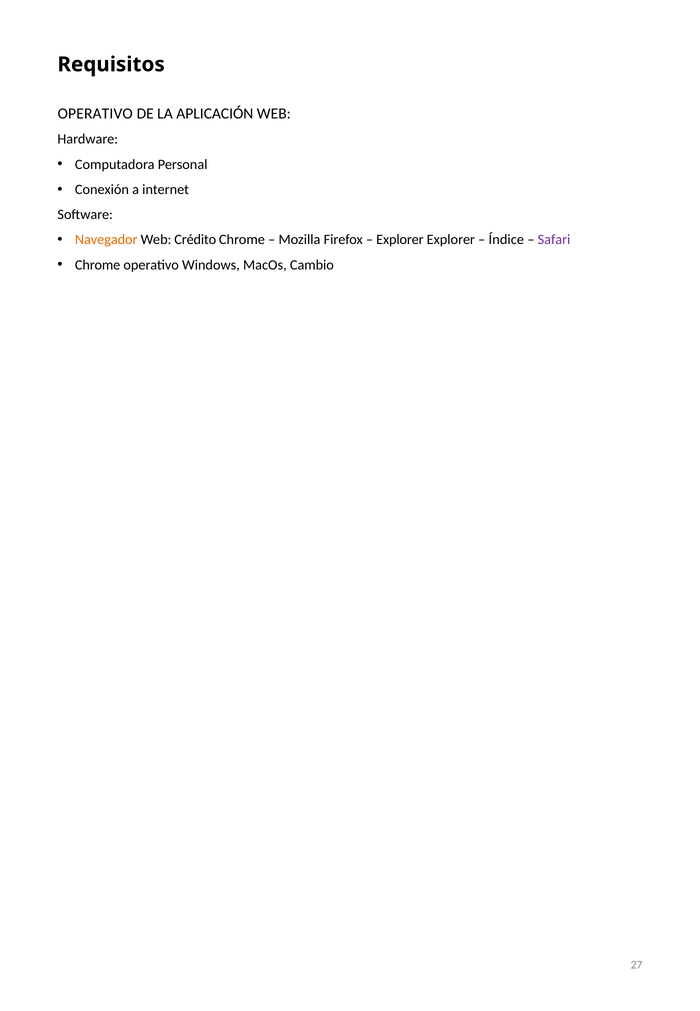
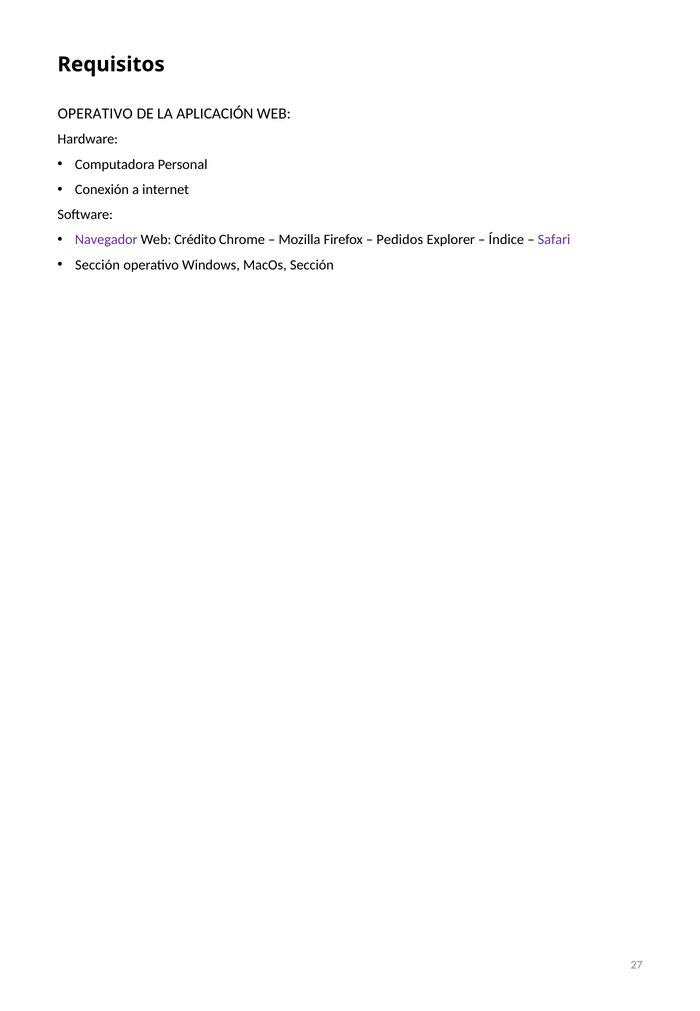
Navegador colour: orange -> purple (106, 240)
Explorer: Explorer -> Pedidos (400, 240)
Chrome: Chrome -> Sección (98, 265)
MacOs Cambio: Cambio -> Sección (312, 265)
